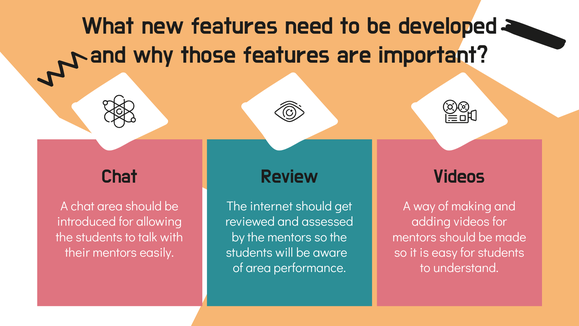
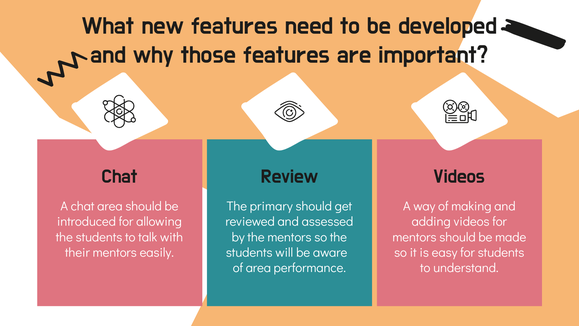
internet: internet -> primary (271, 206)
